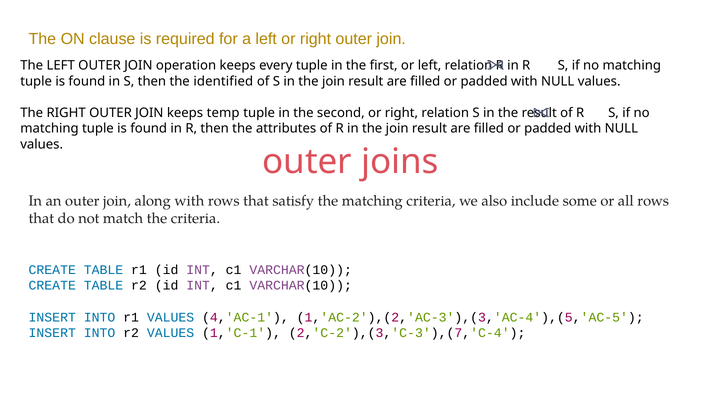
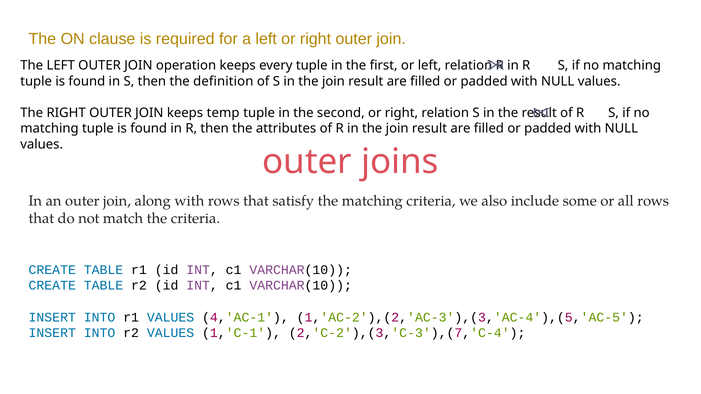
identified: identified -> definition (223, 81)
